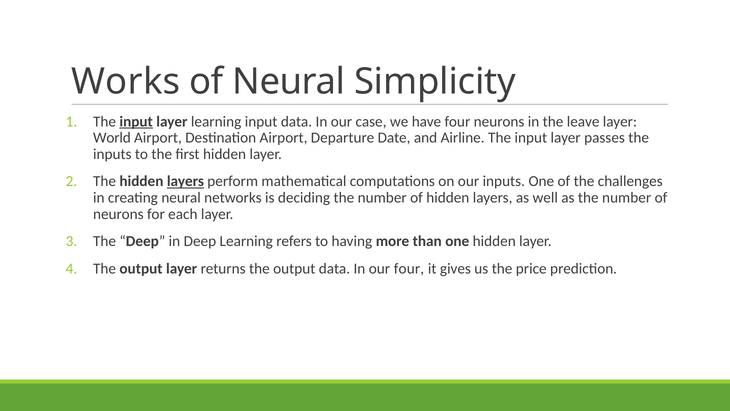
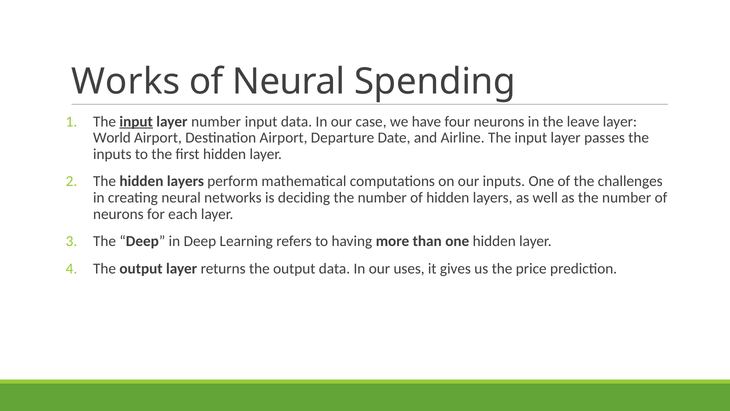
Simplicity: Simplicity -> Spending (435, 82)
layer learning: learning -> number (216, 121)
layers underline: present -> none (185, 181)
our four: four -> uses (409, 268)
